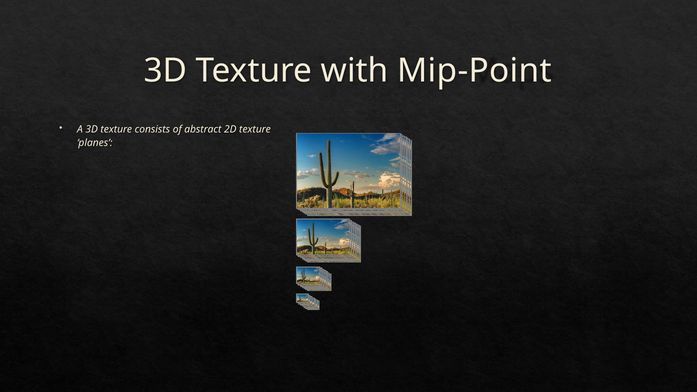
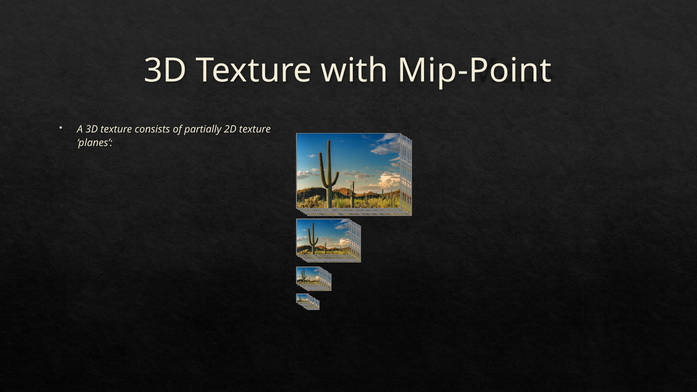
abstract: abstract -> partially (203, 129)
